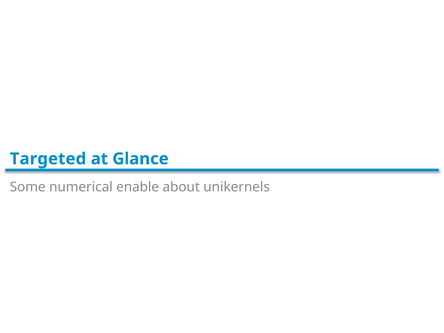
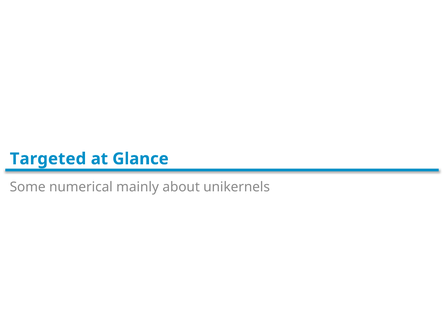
enable: enable -> mainly (138, 187)
